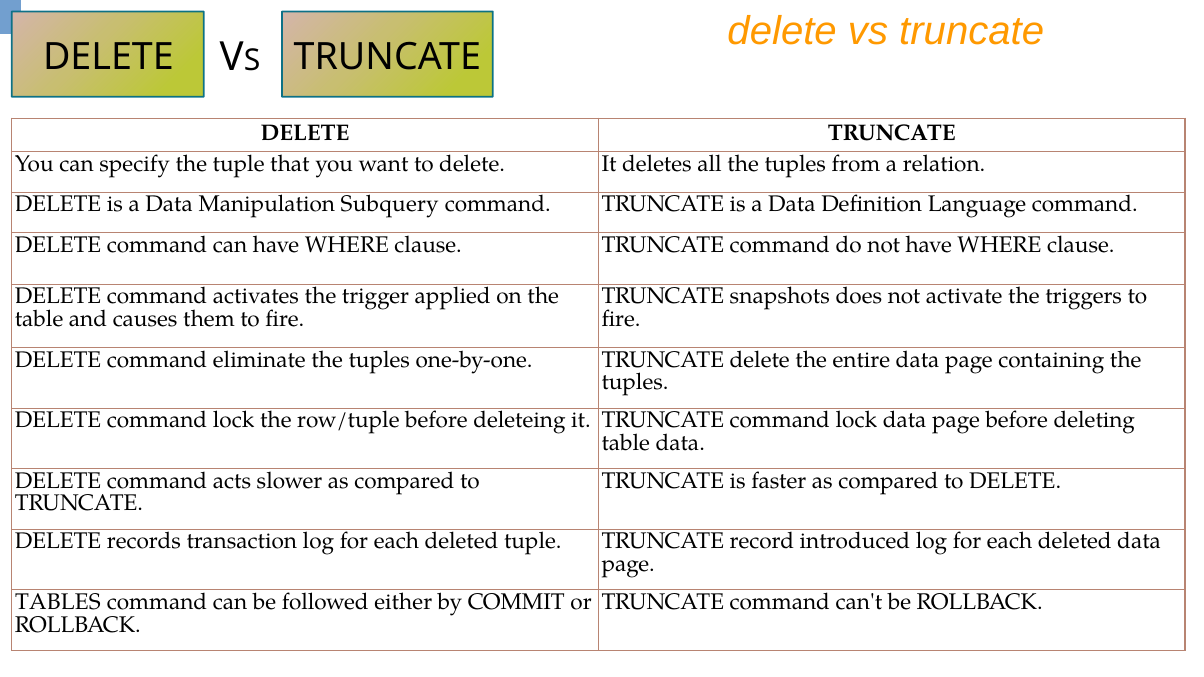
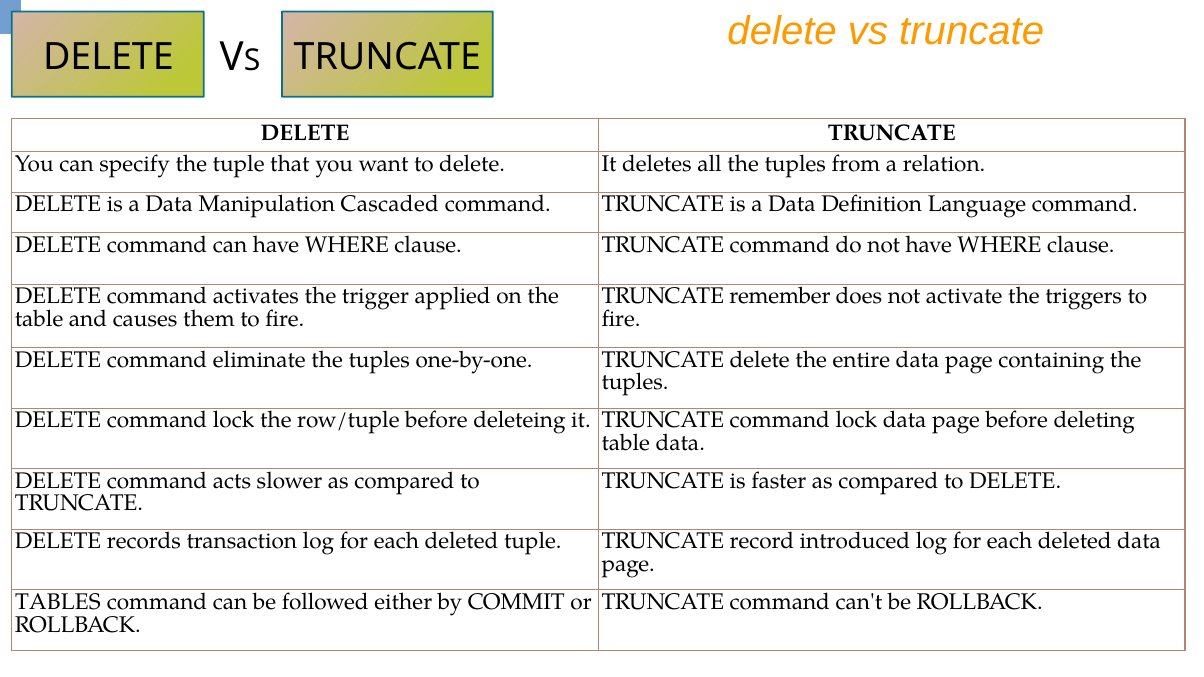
Subquery: Subquery -> Cascaded (390, 204)
snapshots: snapshots -> remember (780, 297)
